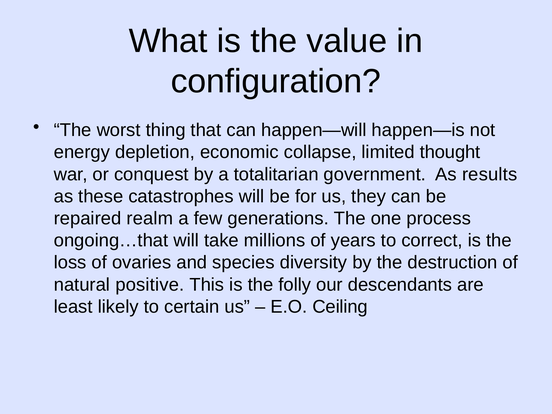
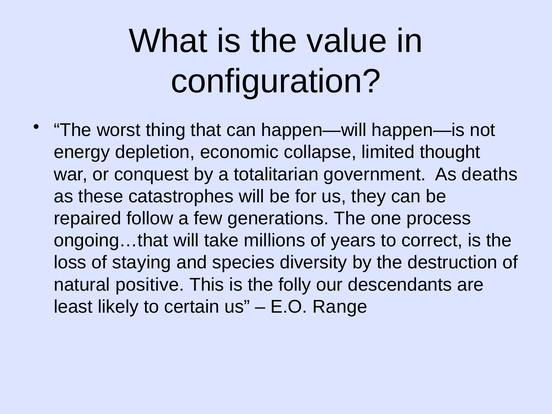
results: results -> deaths (490, 174)
realm: realm -> follow (150, 218)
ovaries: ovaries -> staying (142, 263)
Ceiling: Ceiling -> Range (340, 307)
